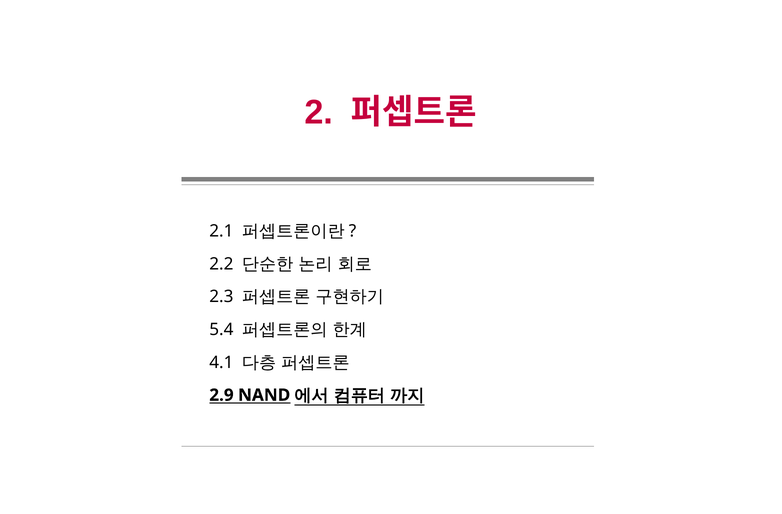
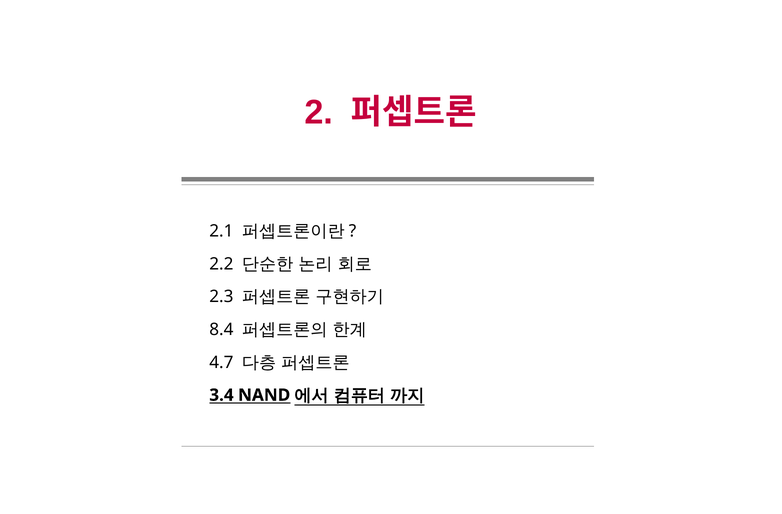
5.4: 5.4 -> 8.4 (221, 329)
4.1: 4.1 -> 4.7 (221, 362)
2.9: 2.9 -> 3.4 (221, 395)
